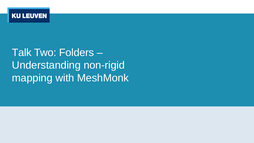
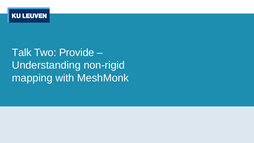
Folders: Folders -> Provide (77, 52)
